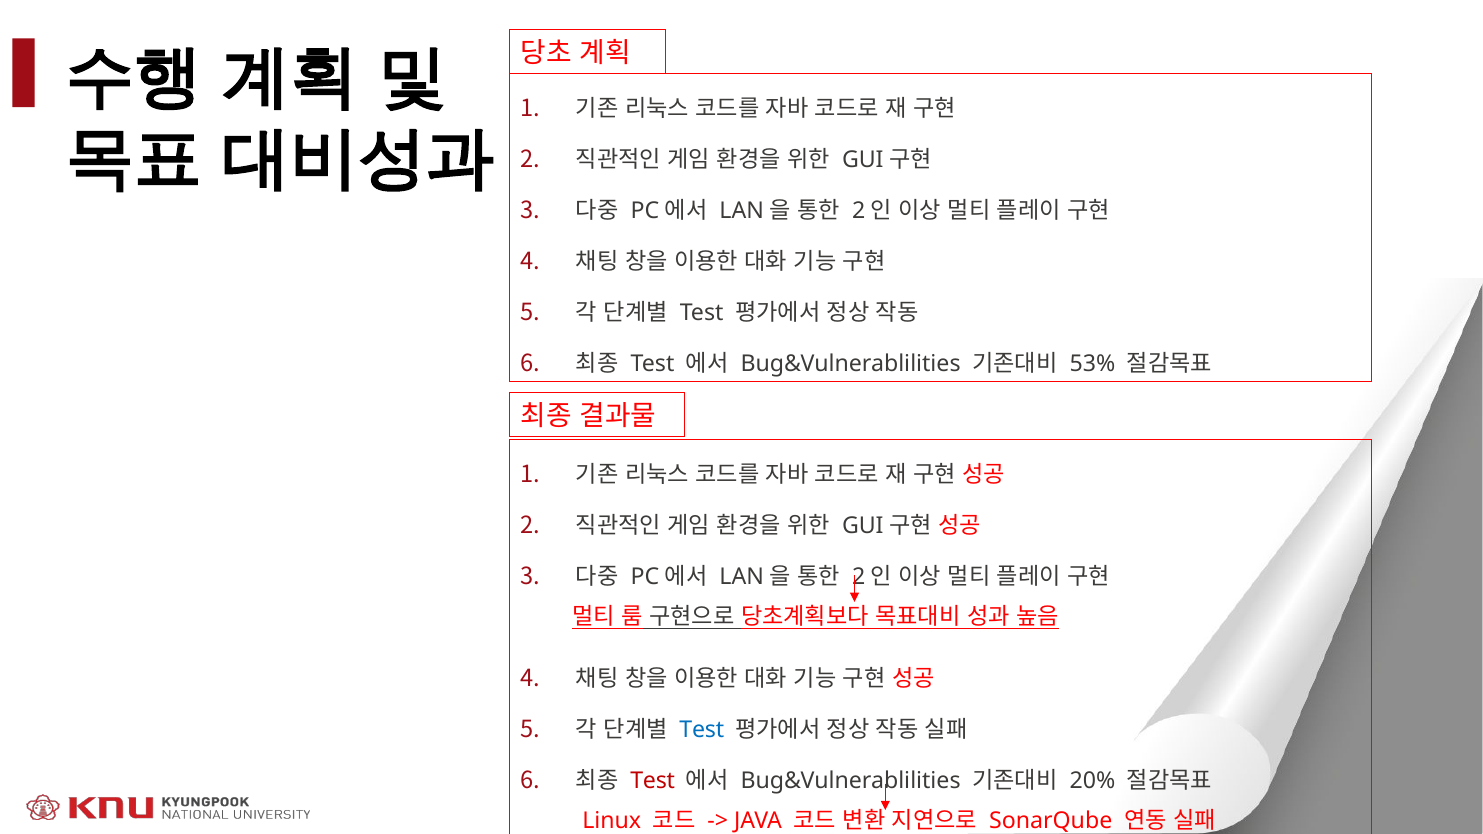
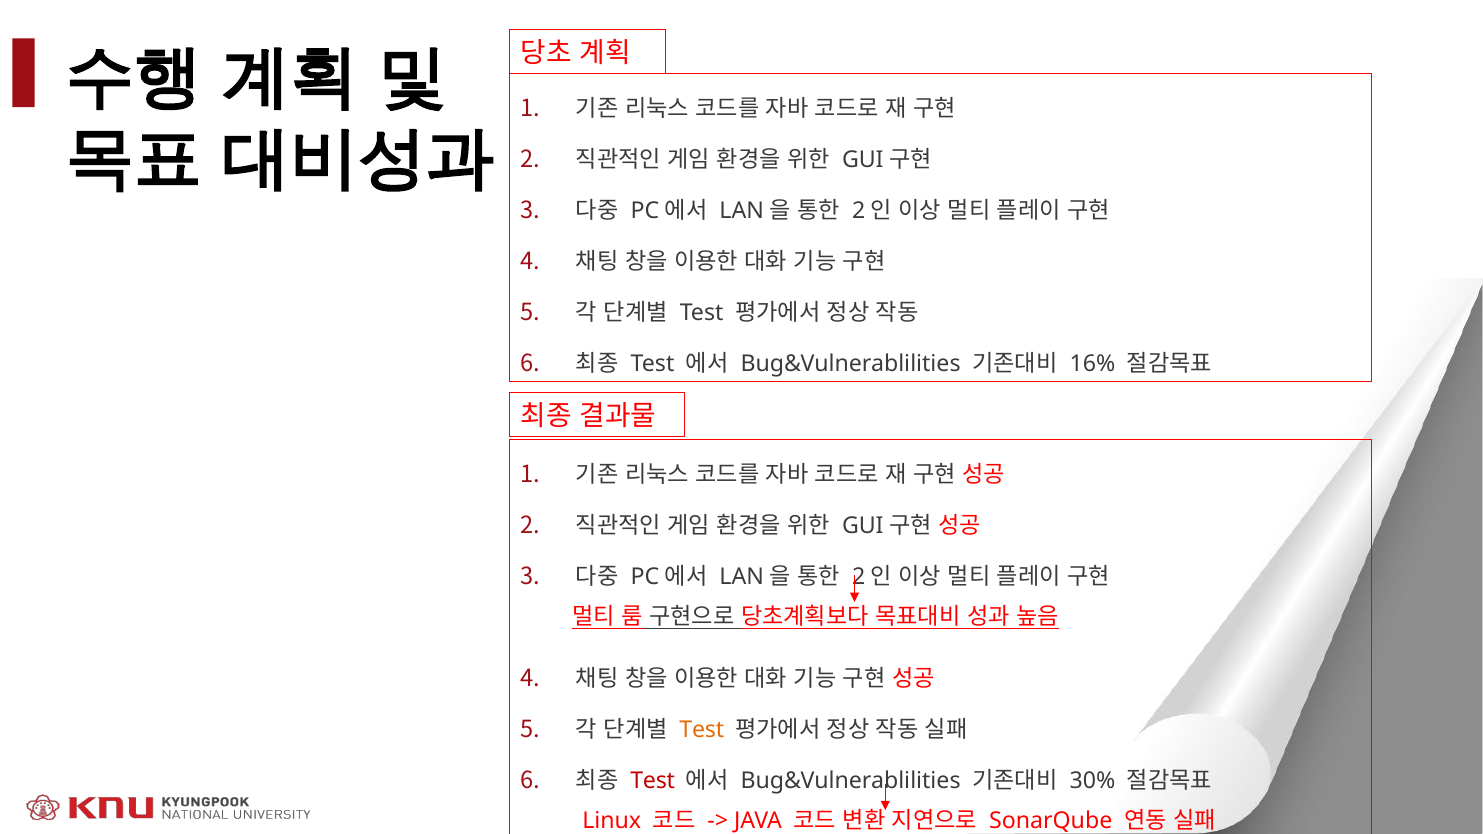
53%: 53% -> 16% (1093, 364)
Test colour: blue -> orange (702, 730)
20%: 20% -> 30% (1093, 781)
